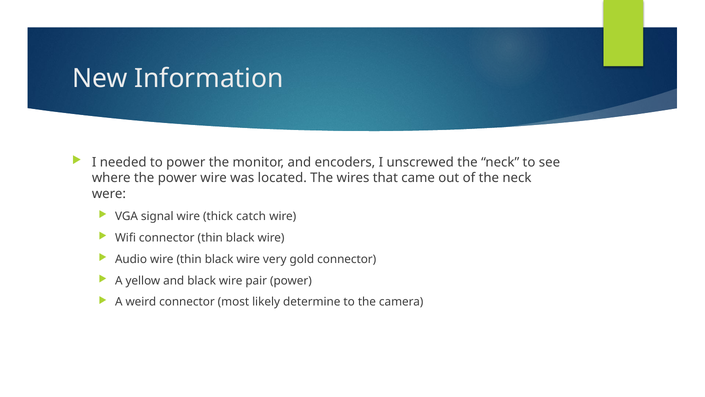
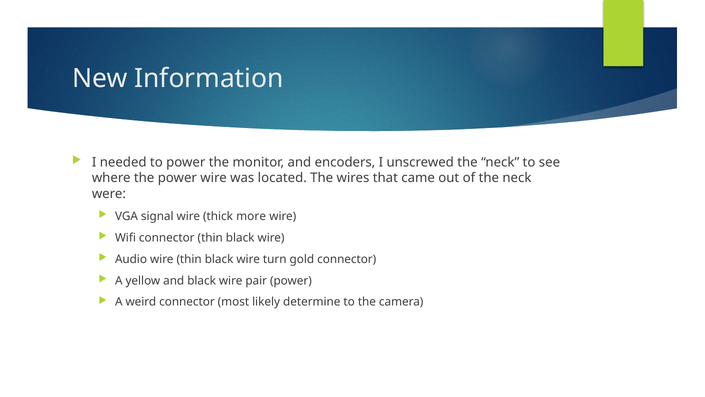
catch: catch -> more (251, 216)
very: very -> turn (275, 259)
